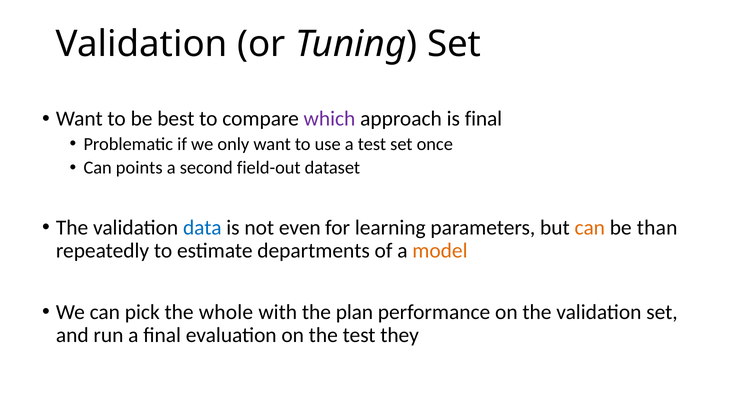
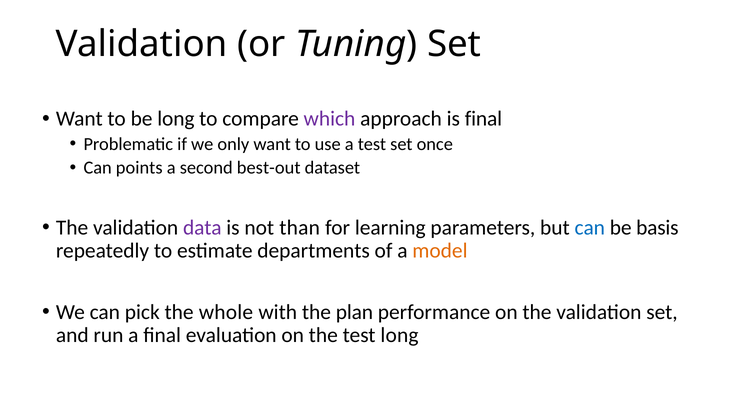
be best: best -> long (176, 119)
field-out: field-out -> best-out (269, 168)
data colour: blue -> purple (202, 228)
even: even -> than (300, 228)
can colour: orange -> blue (590, 228)
than: than -> basis (657, 228)
test they: they -> long (399, 336)
